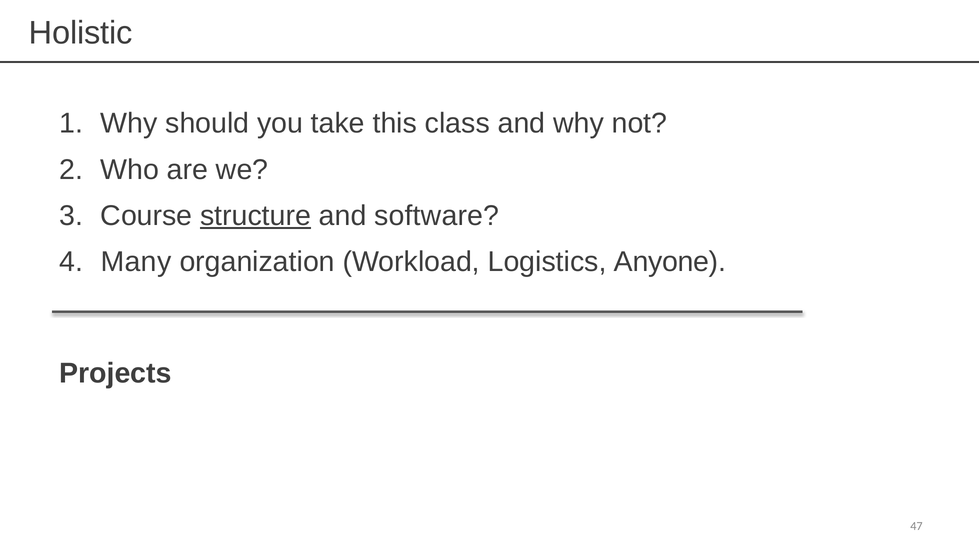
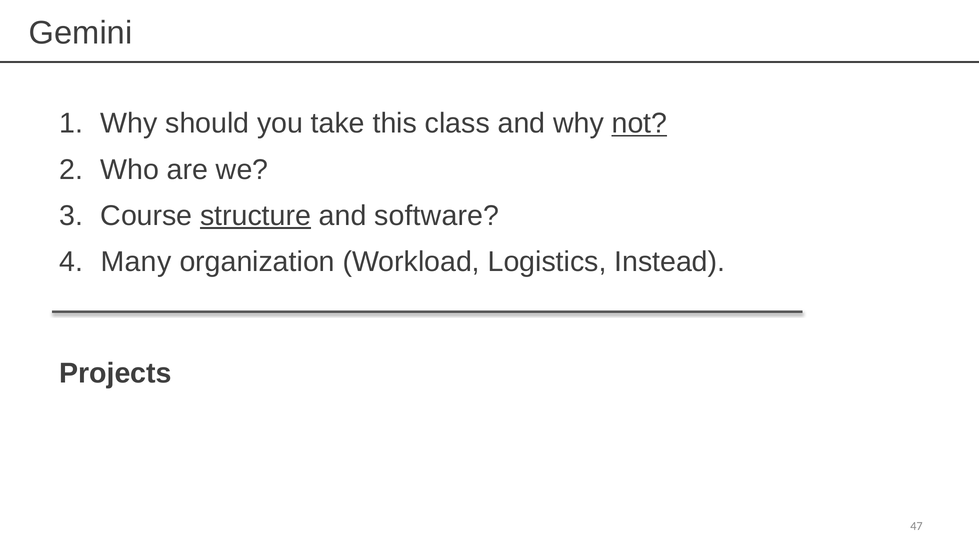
Holistic: Holistic -> Gemini (81, 33)
not underline: none -> present (639, 123)
Anyone: Anyone -> Instead (670, 262)
